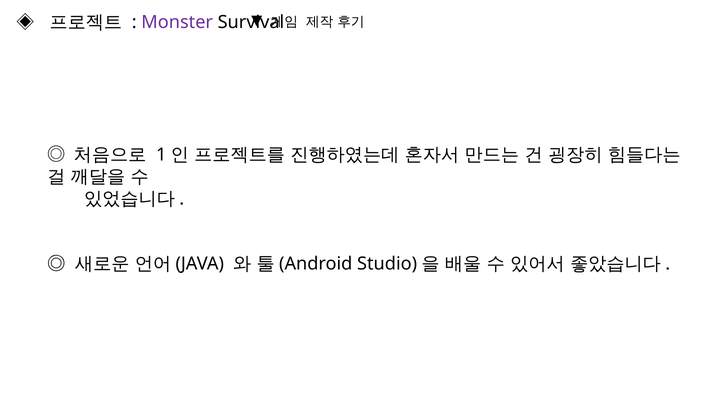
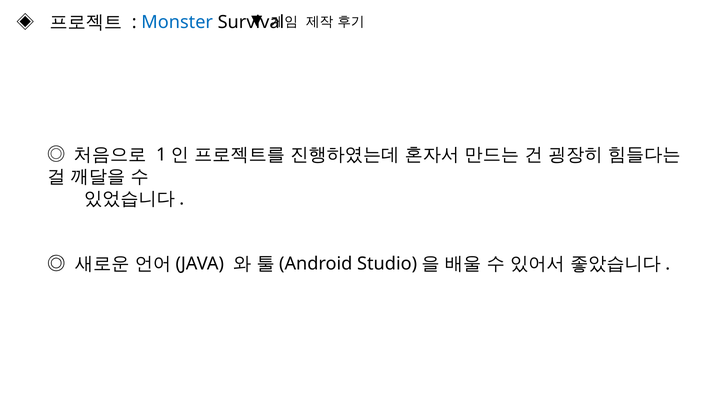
Monster colour: purple -> blue (177, 22)
